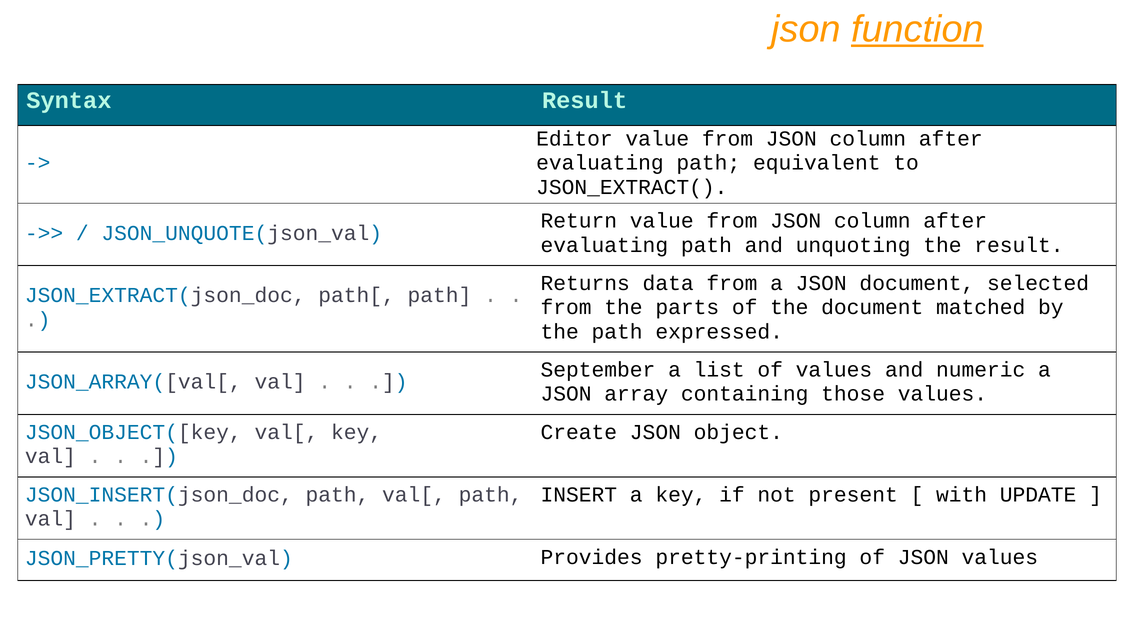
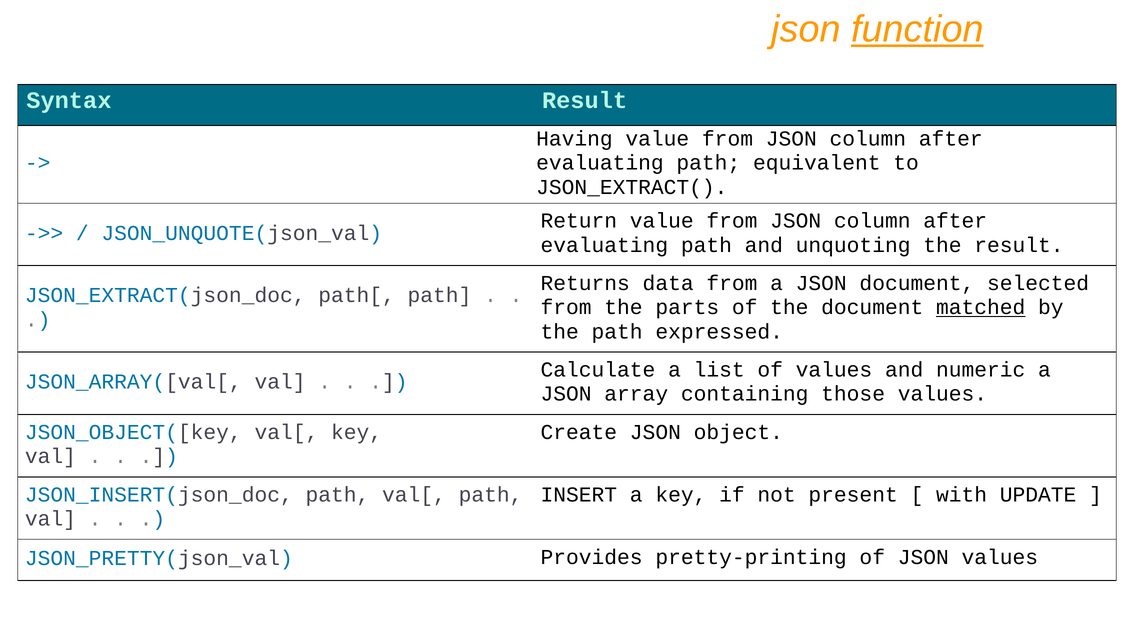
Editor: Editor -> Having (574, 139)
matched underline: none -> present (981, 307)
September: September -> Calculate (598, 370)
